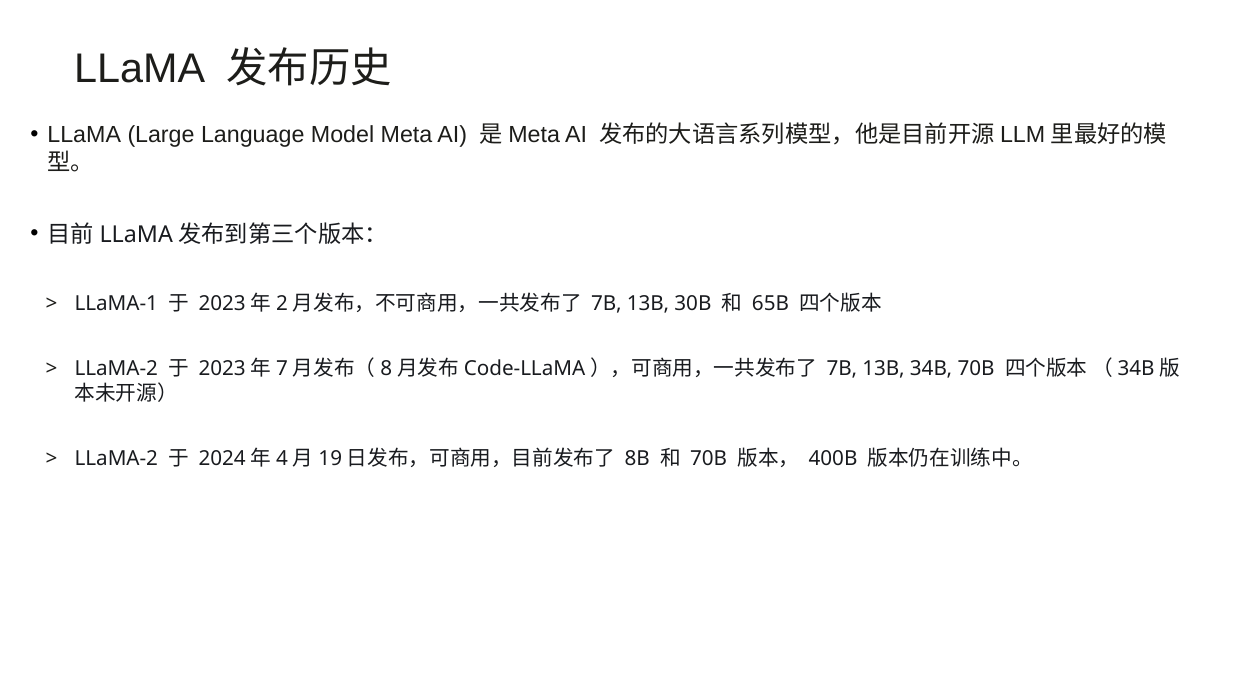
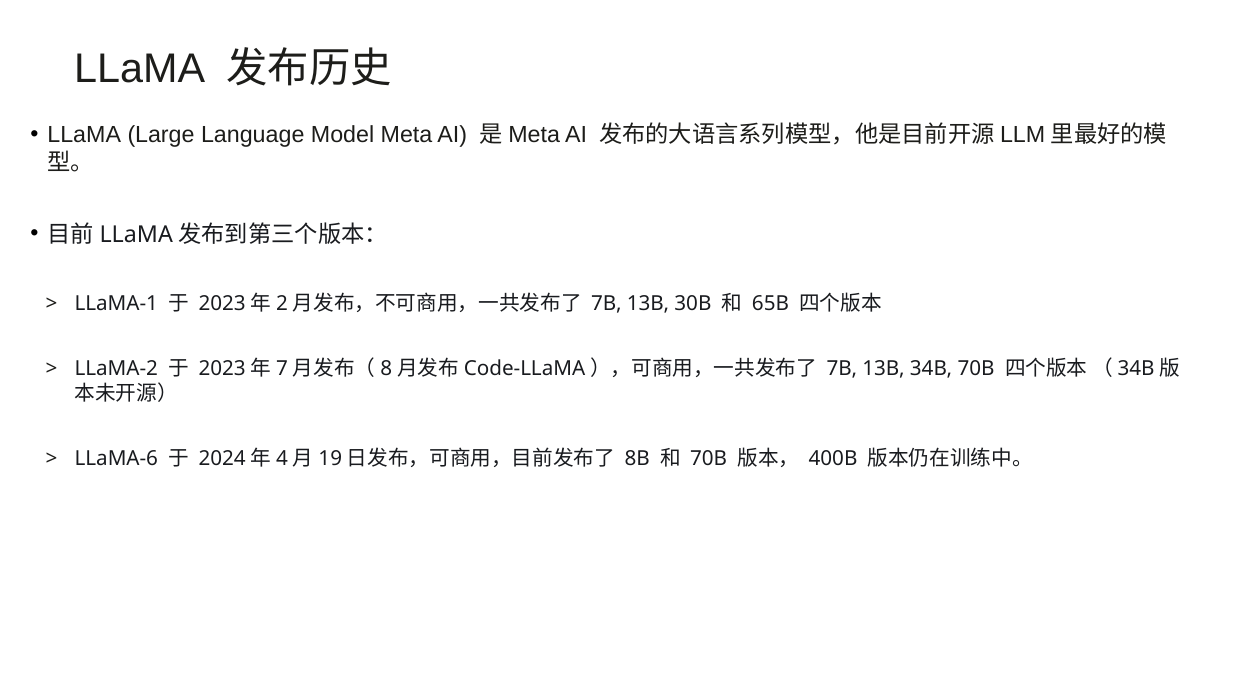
LLaMA-2: LLaMA-2 -> LLaMA-6 (116, 459)
